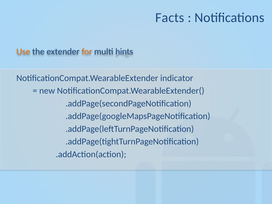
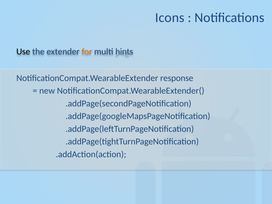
Facts: Facts -> Icons (170, 18)
Use colour: orange -> black (23, 51)
indicator: indicator -> response (177, 78)
